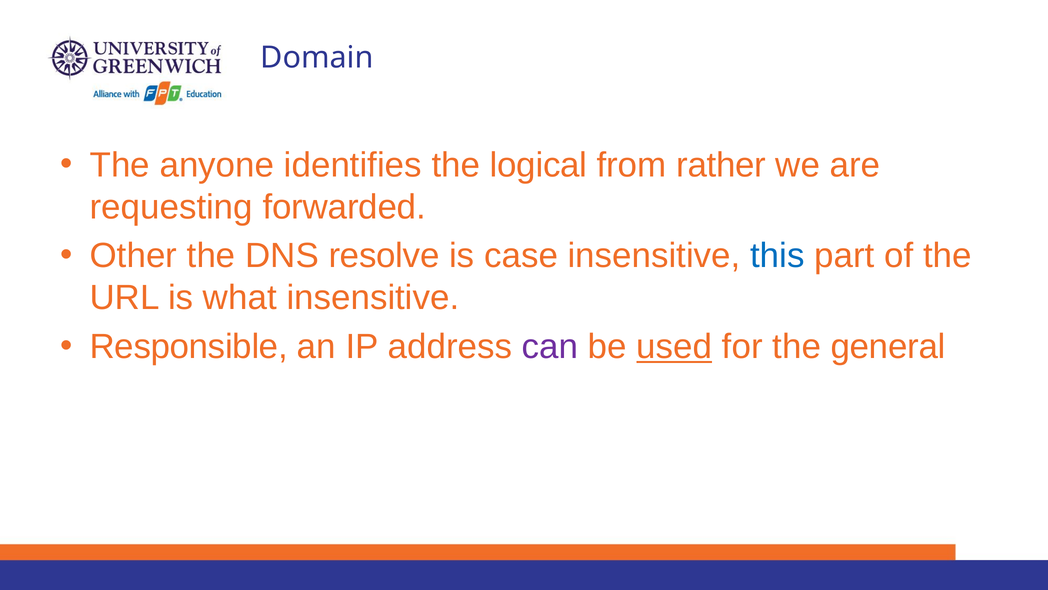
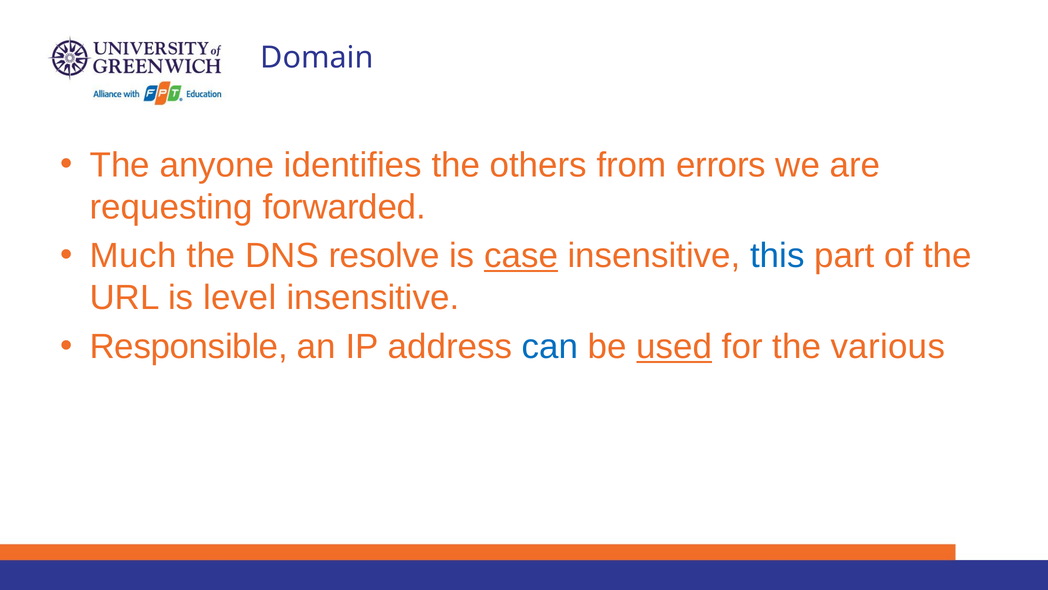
logical: logical -> others (538, 165)
rather: rather -> errors (721, 165)
Other: Other -> Much (133, 256)
case underline: none -> present (521, 256)
what: what -> level (240, 298)
can colour: purple -> blue (550, 347)
general: general -> various (888, 347)
